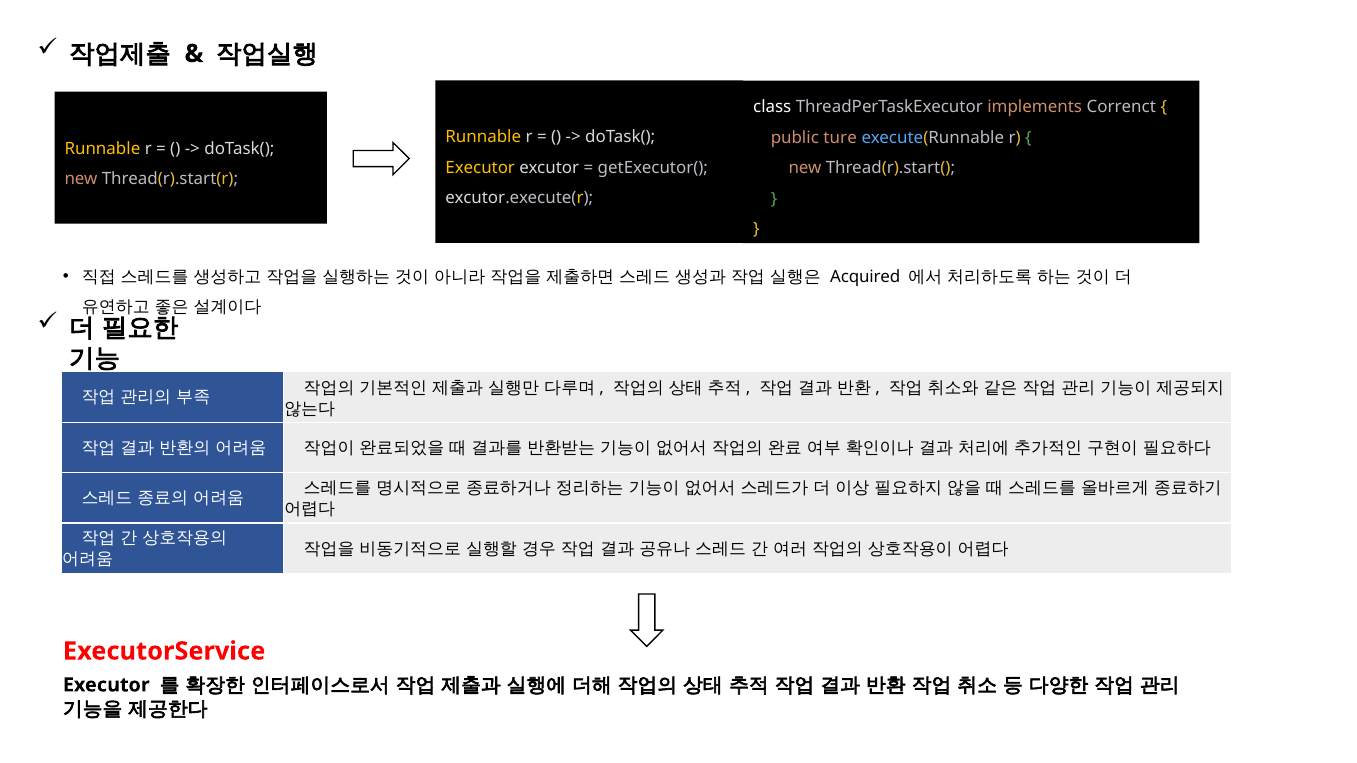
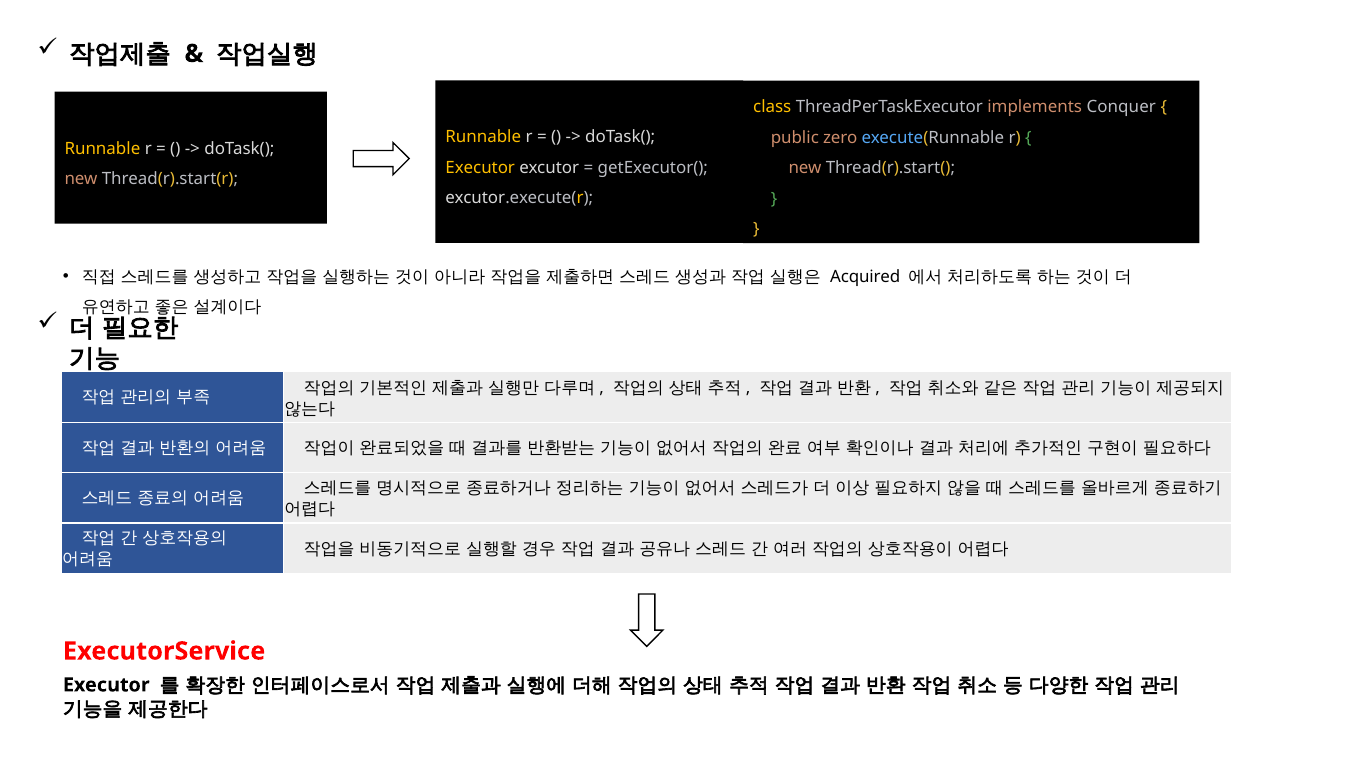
class colour: white -> yellow (772, 107)
Correnct: Correnct -> Conquer (1121, 107)
ture: ture -> zero (840, 138)
